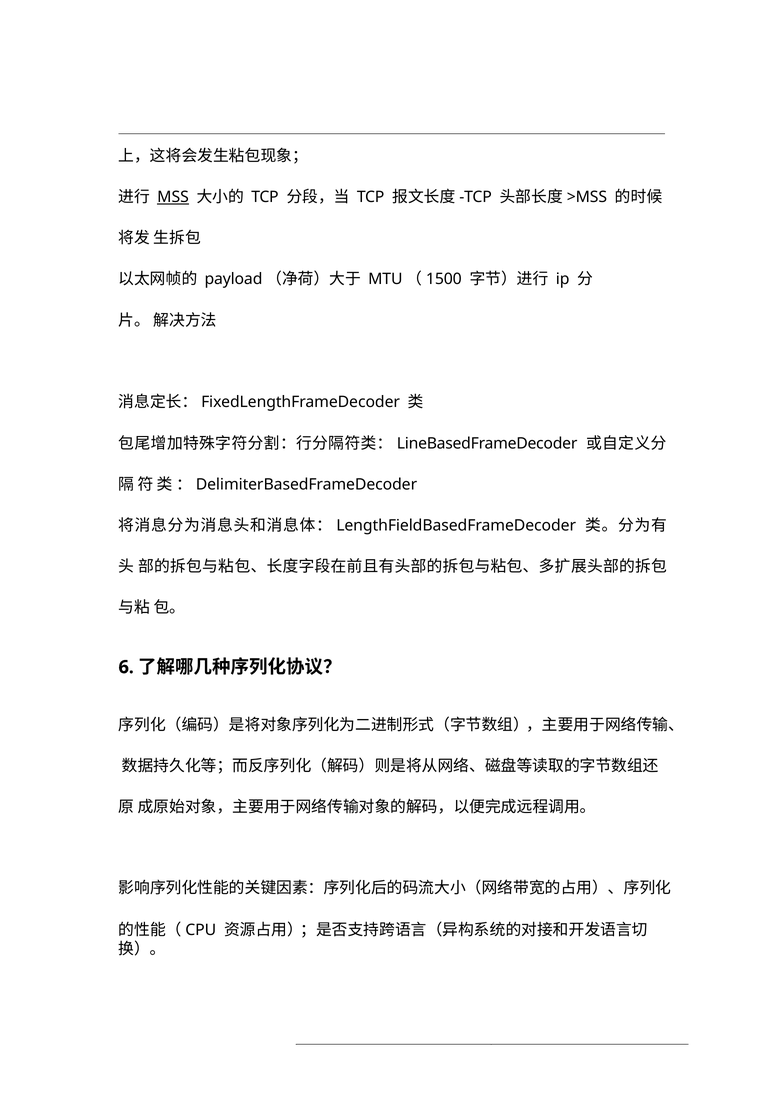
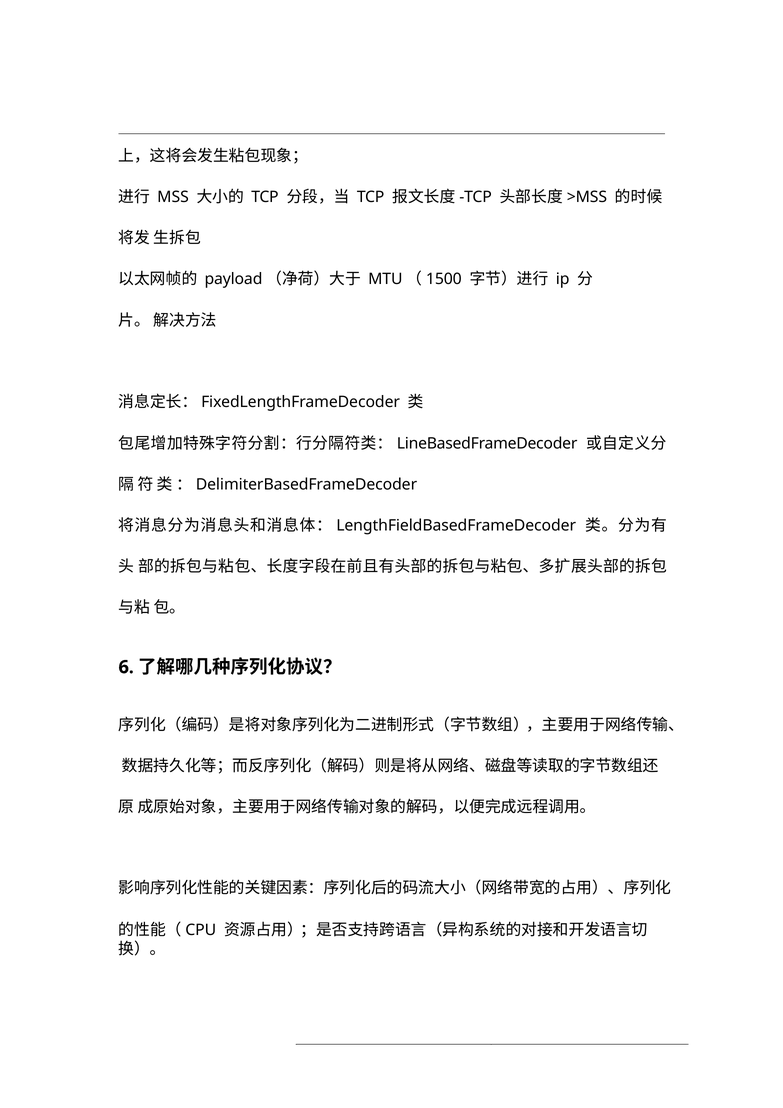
MSS underline: present -> none (173, 197)
